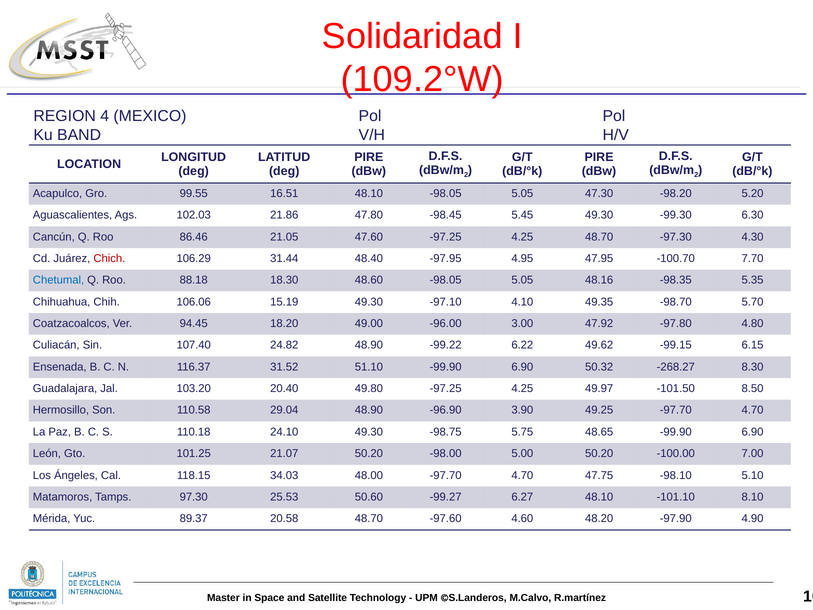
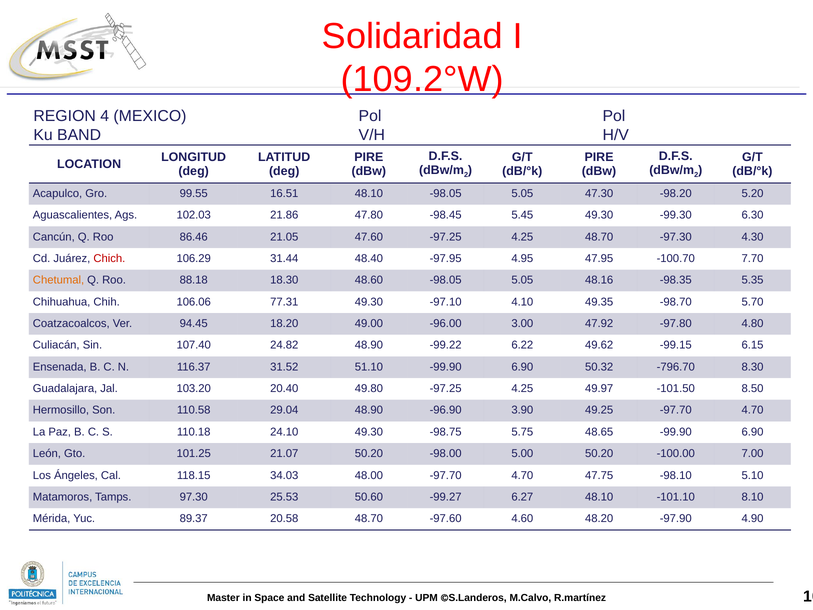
Chetumal colour: blue -> orange (59, 280)
15.19: 15.19 -> 77.31 (284, 302)
-268.27: -268.27 -> -796.70 (676, 367)
